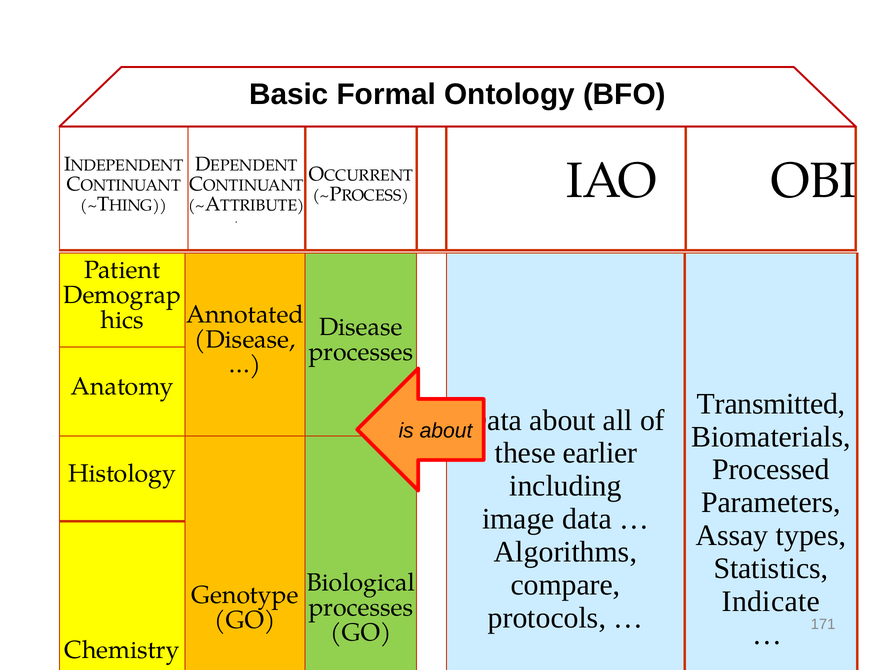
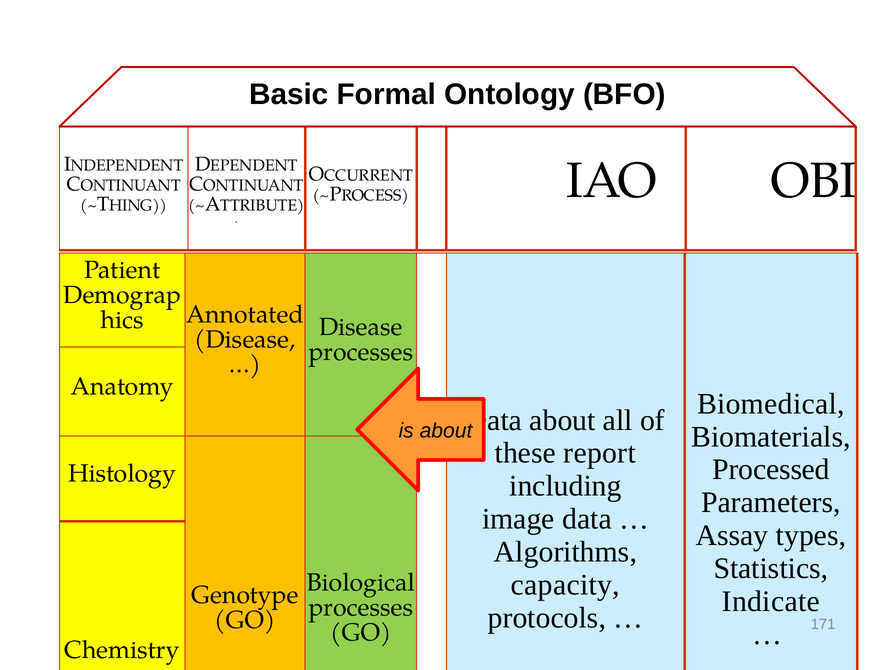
Transmitted: Transmitted -> Biomedical (771, 404)
earlier: earlier -> report (600, 453)
compare: compare -> capacity (565, 585)
